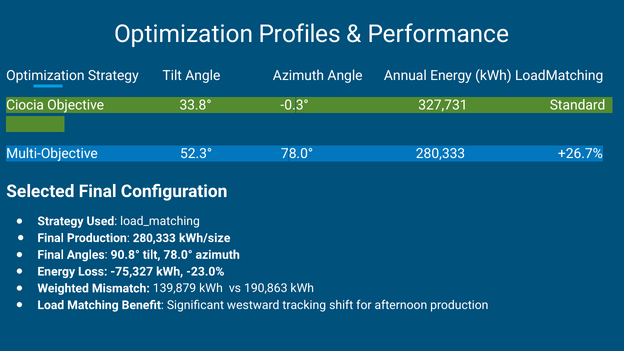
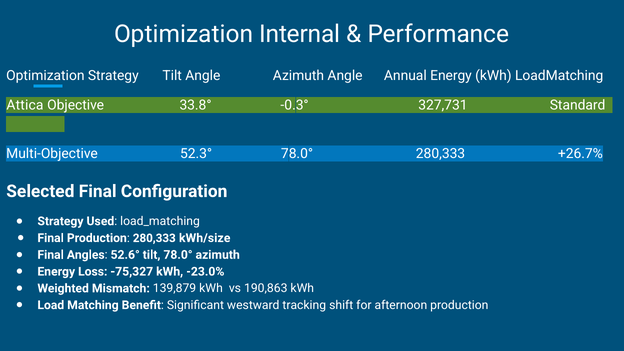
Profiles: Profiles -> Internal (300, 34)
Ciocia: Ciocia -> Attica (25, 105)
90.8°: 90.8° -> 52.6° (125, 255)
